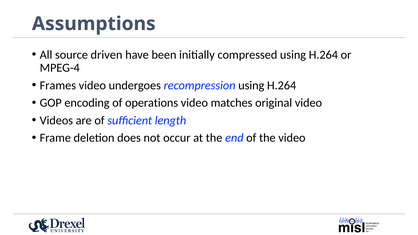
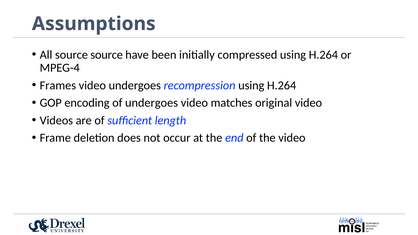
source driven: driven -> source (107, 55)
of operations: operations -> undergoes (152, 103)
